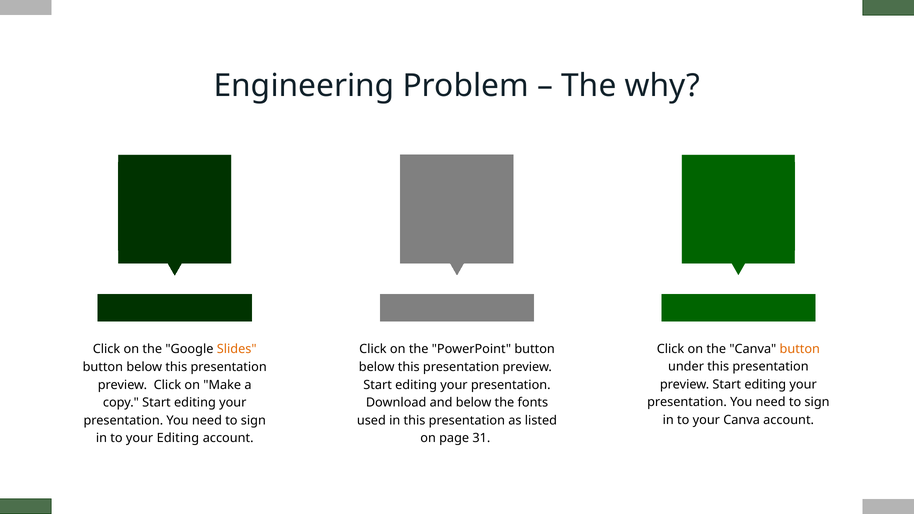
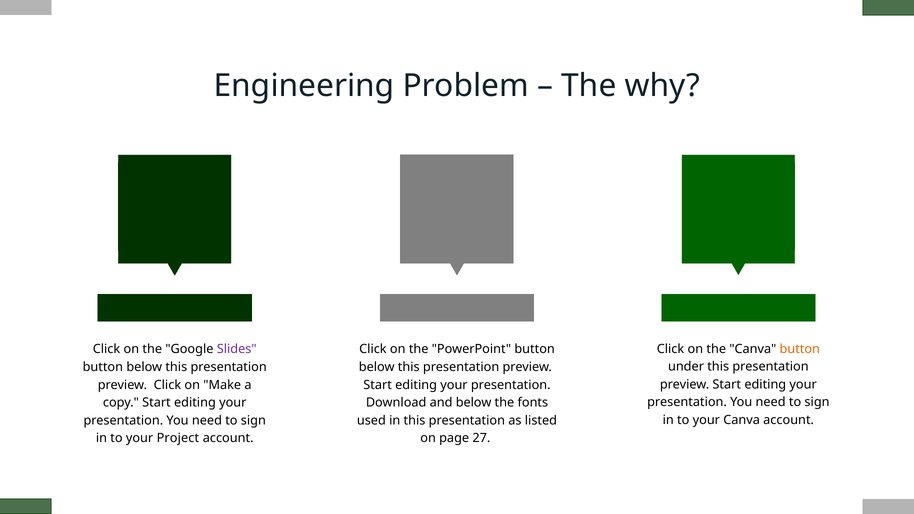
Slides colour: orange -> purple (237, 349)
your Editing: Editing -> Project (178, 438)
31: 31 -> 27 (481, 438)
